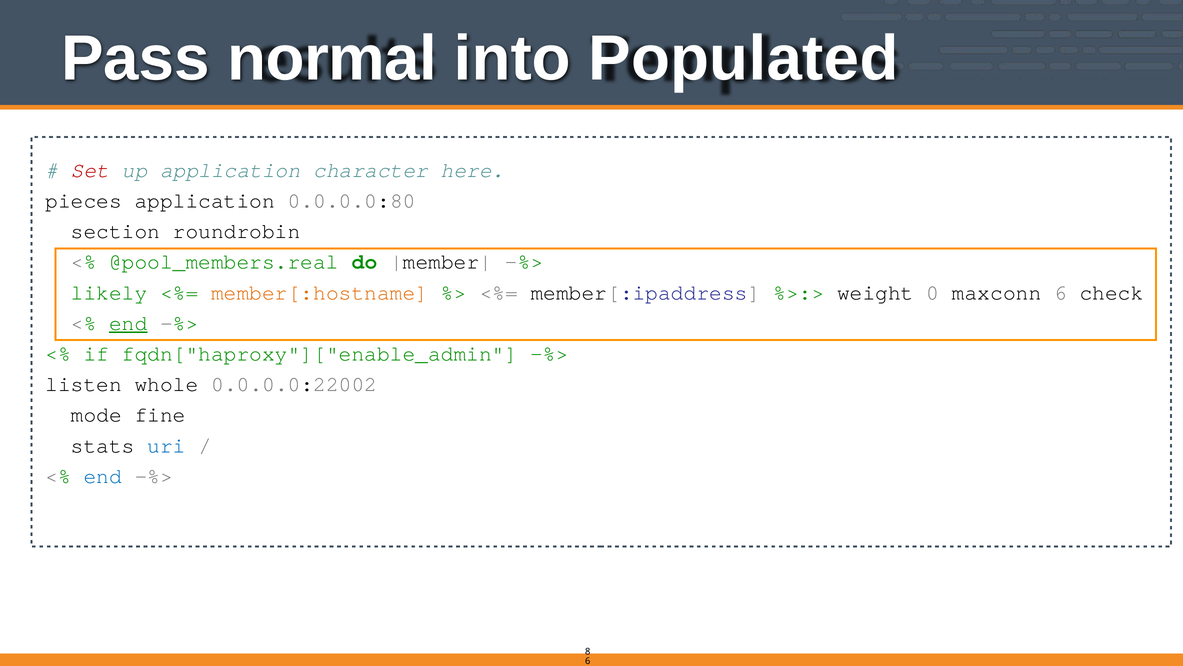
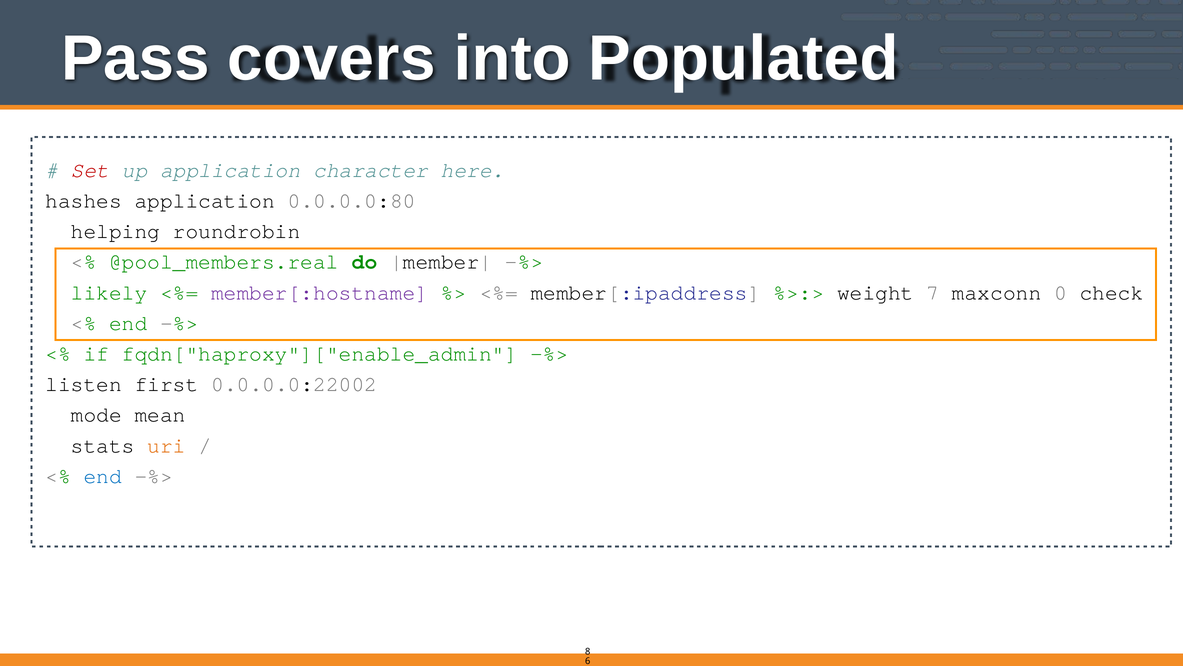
normal: normal -> covers (332, 58)
pieces: pieces -> hashes (84, 201)
section: section -> helping (115, 231)
member[:hostname colour: orange -> purple (320, 292)
0: 0 -> 7 (933, 292)
maxconn 6: 6 -> 0 (1060, 292)
end underline: present -> none (128, 323)
whole: whole -> first (166, 384)
fine: fine -> mean (160, 415)
uri colour: blue -> orange (166, 445)
